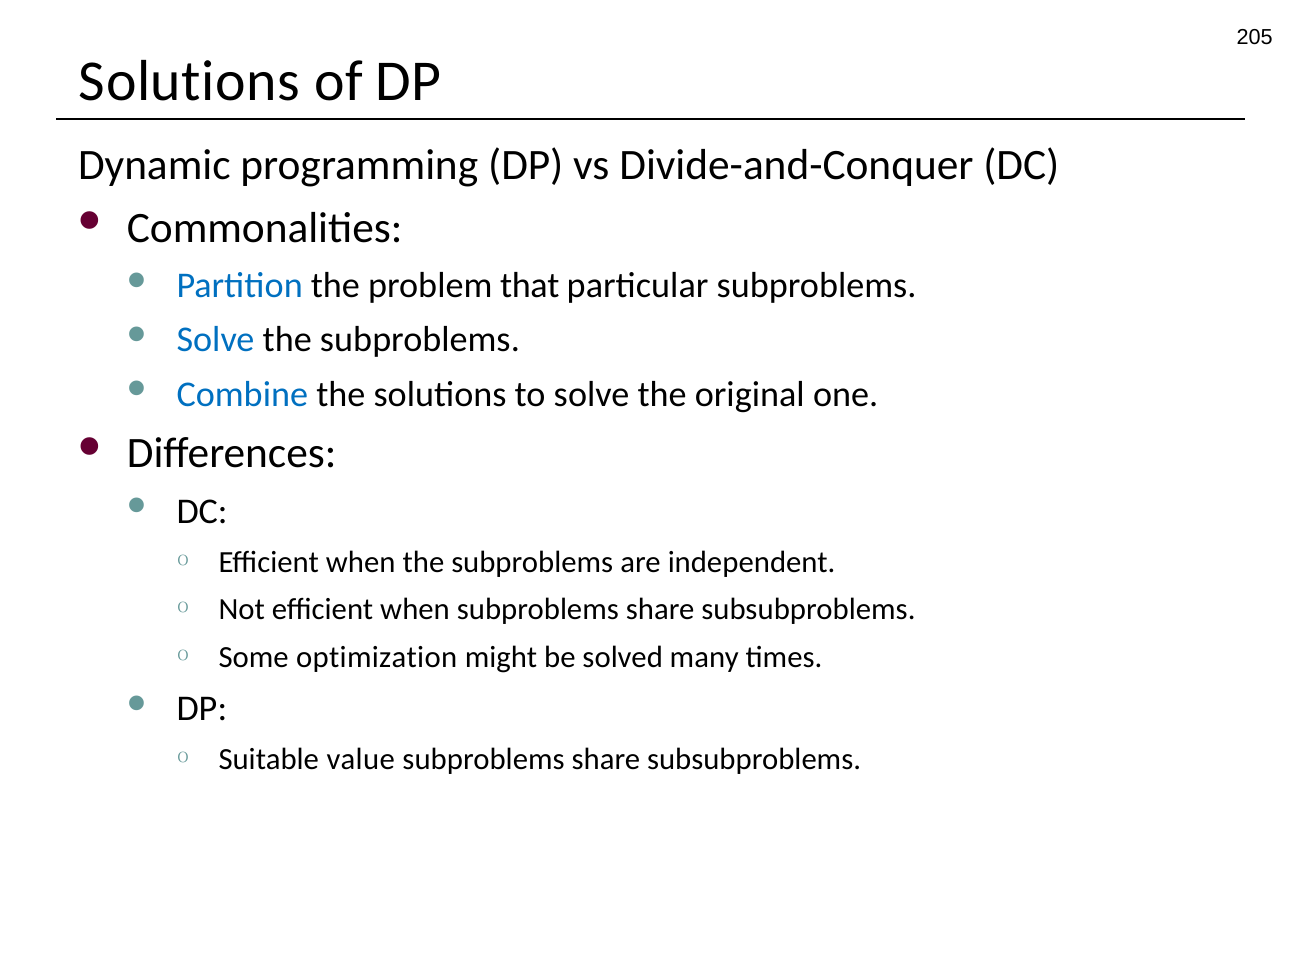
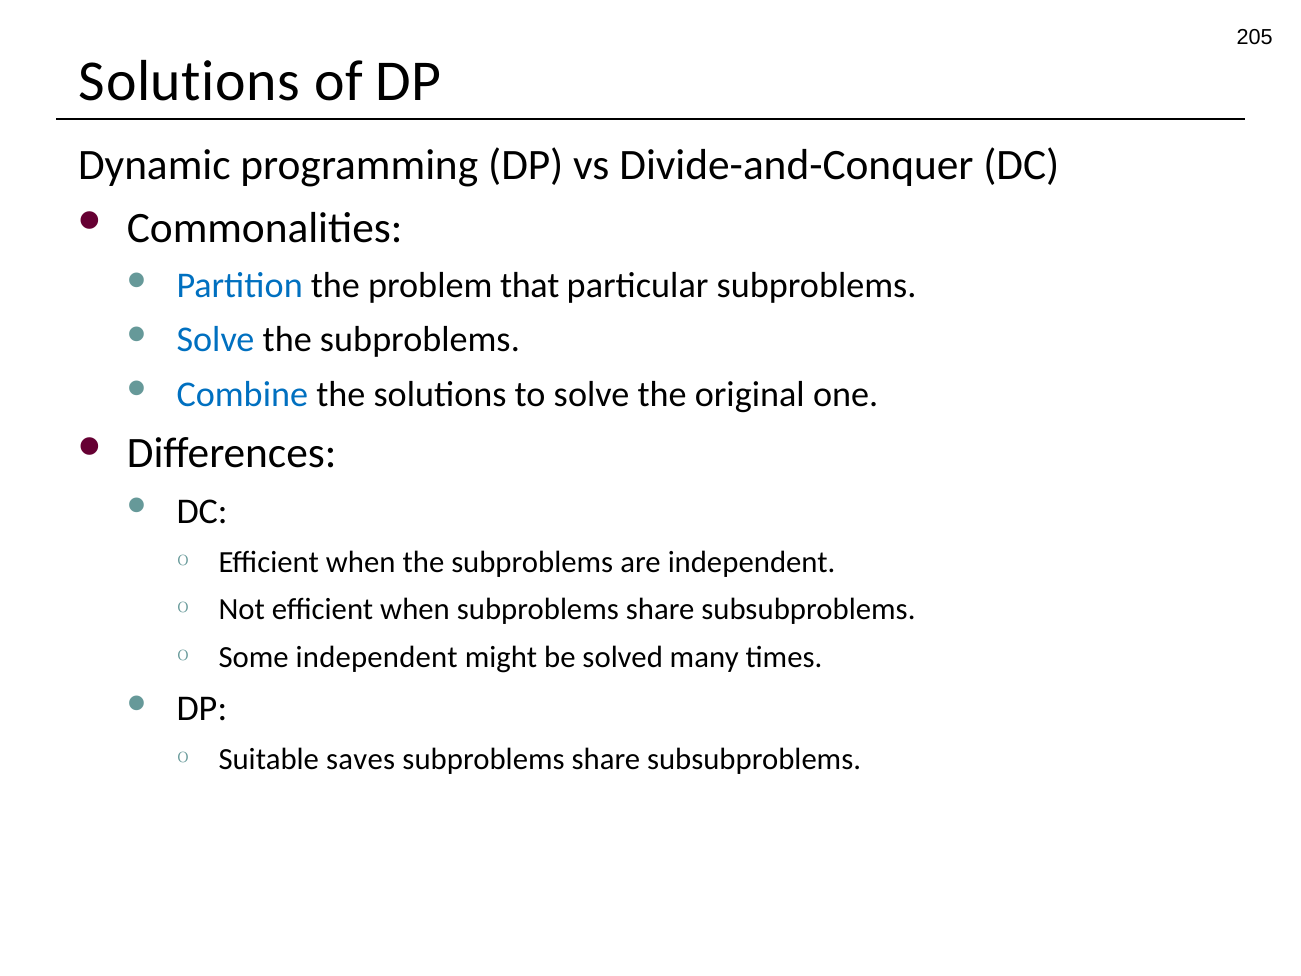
Some optimization: optimization -> independent (377, 657)
value: value -> saves (361, 759)
